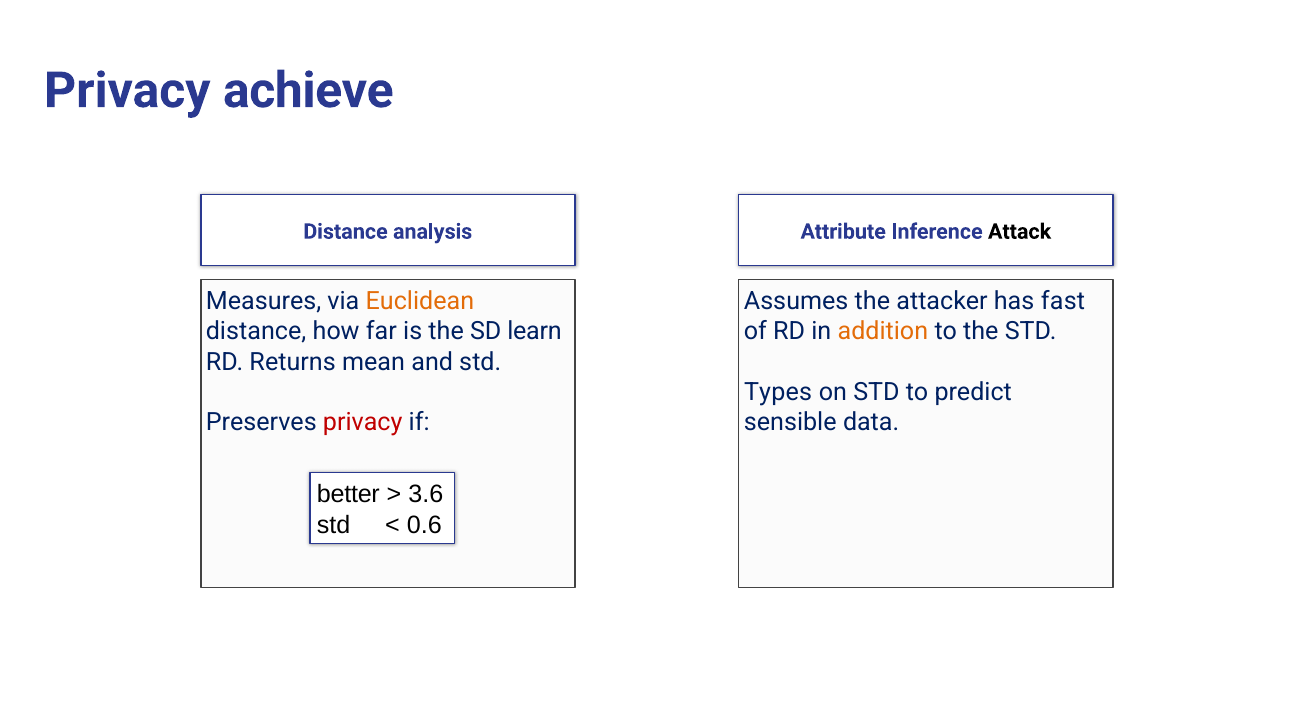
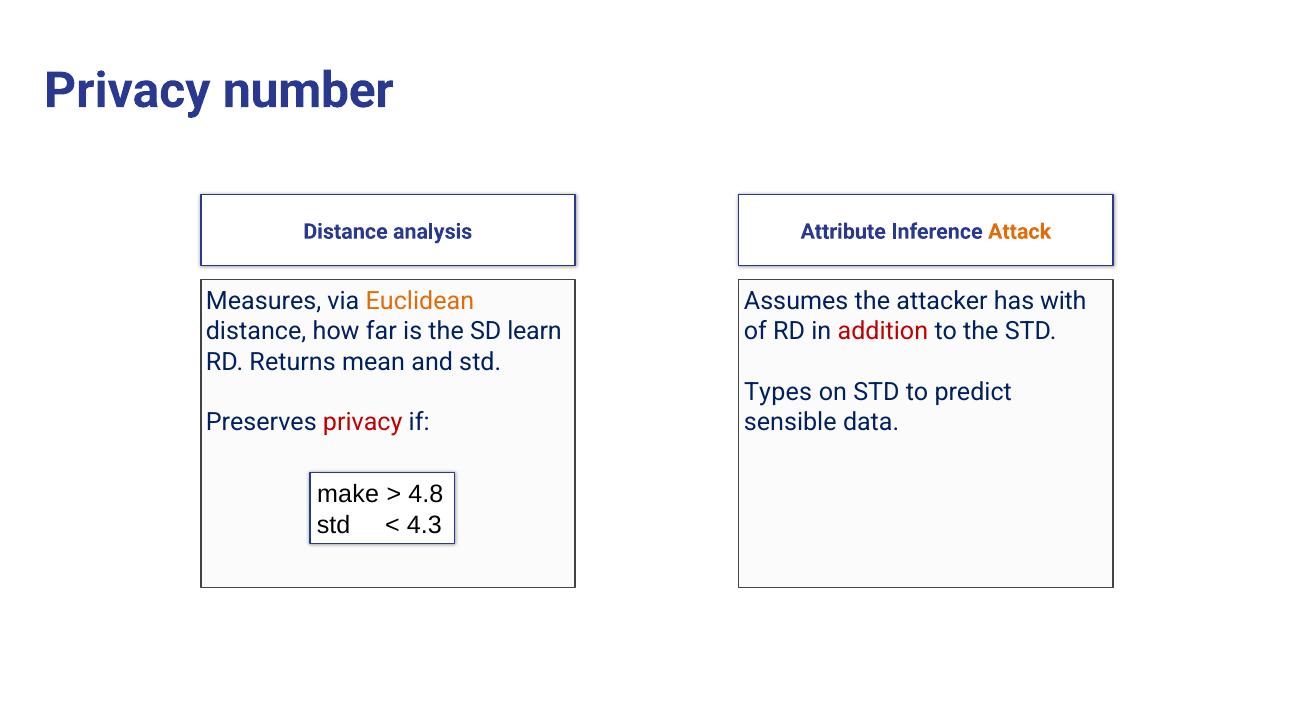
achieve: achieve -> number (308, 91)
Attack colour: black -> orange (1020, 232)
fast: fast -> with (1063, 302)
addition colour: orange -> red (883, 332)
better: better -> make (348, 495)
3.6: 3.6 -> 4.8 (426, 495)
0.6: 0.6 -> 4.3 (424, 525)
